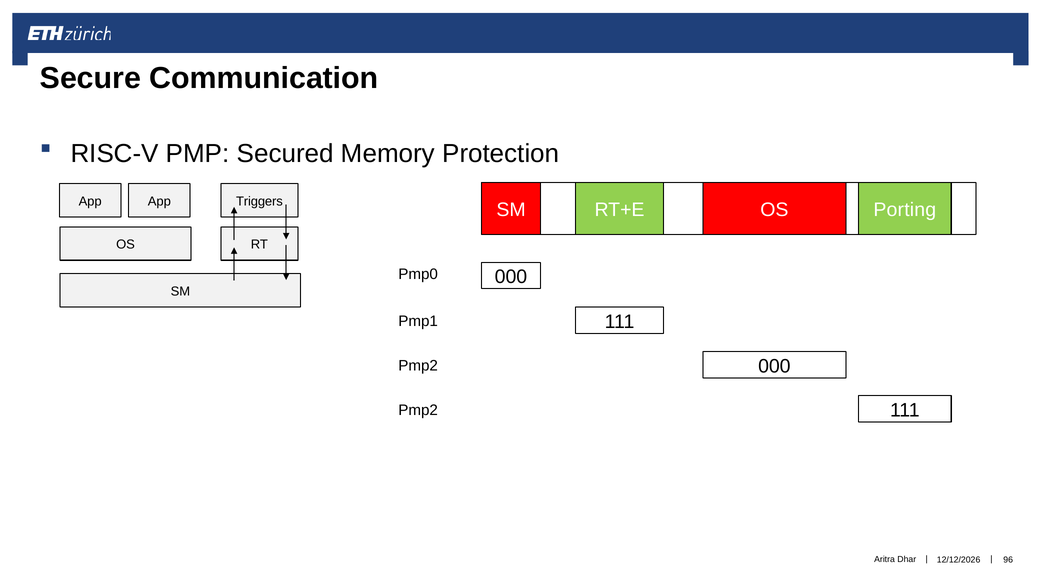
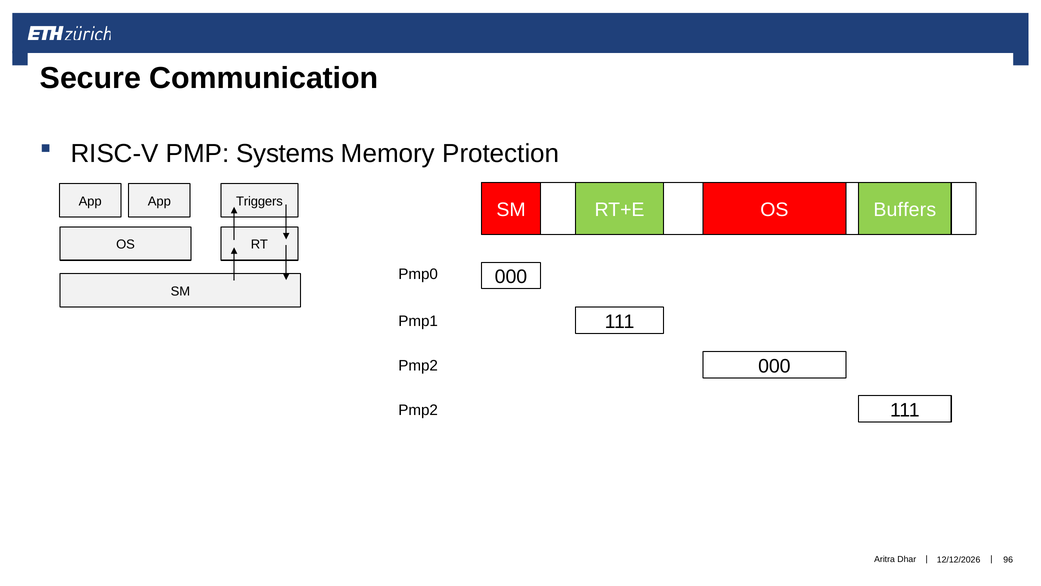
Secured: Secured -> Systems (285, 153)
Porting: Porting -> Buffers (905, 210)
